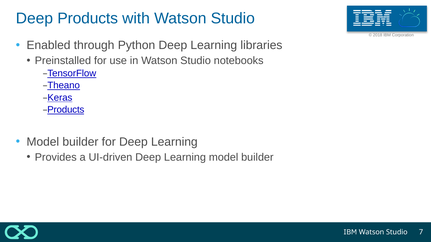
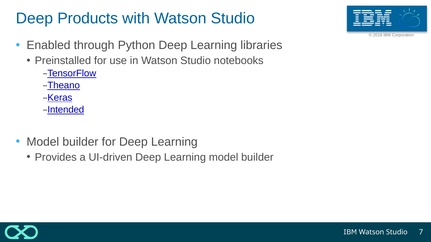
Products: Products -> Intended (66, 110)
